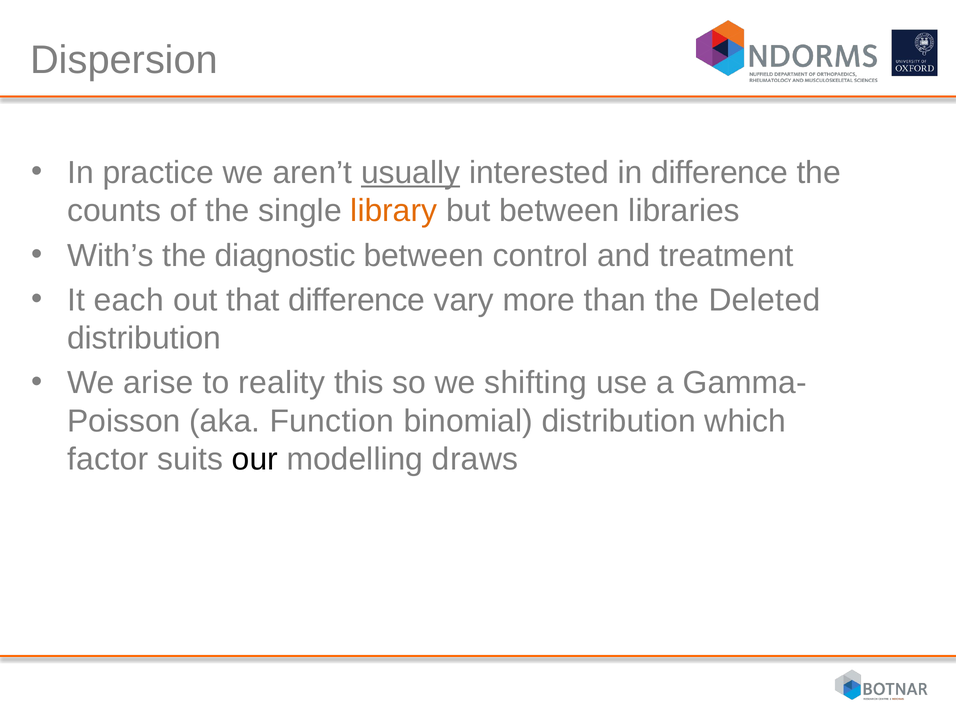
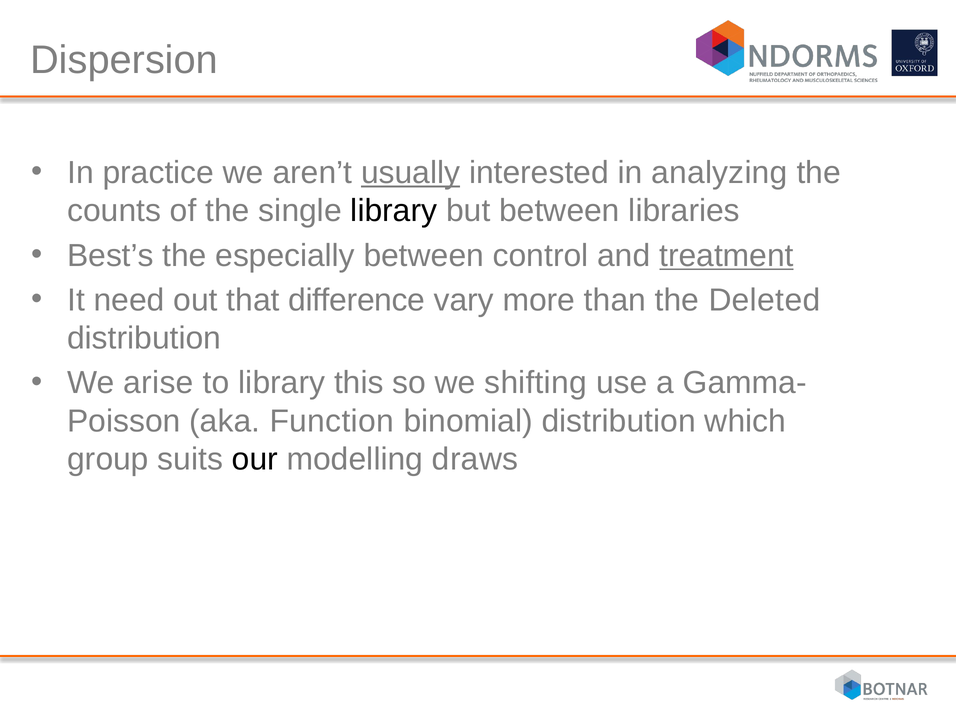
in difference: difference -> analyzing (719, 173)
library colour: orange -> black (394, 211)
With’s: With’s -> Best’s (110, 256)
diagnostic: diagnostic -> especially (285, 256)
treatment underline: none -> present (727, 256)
each: each -> need (129, 300)
to reality: reality -> library (282, 383)
factor: factor -> group (108, 459)
